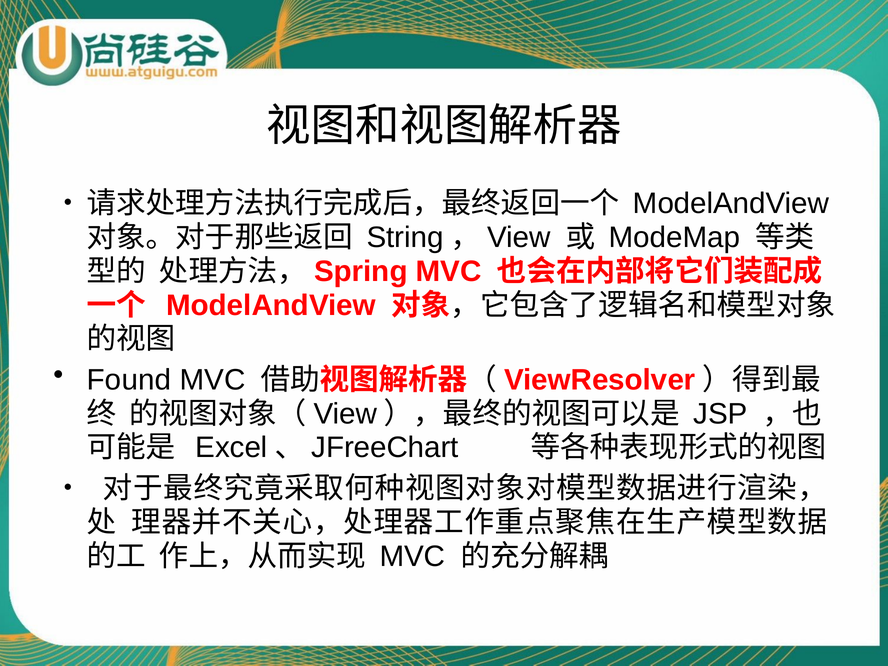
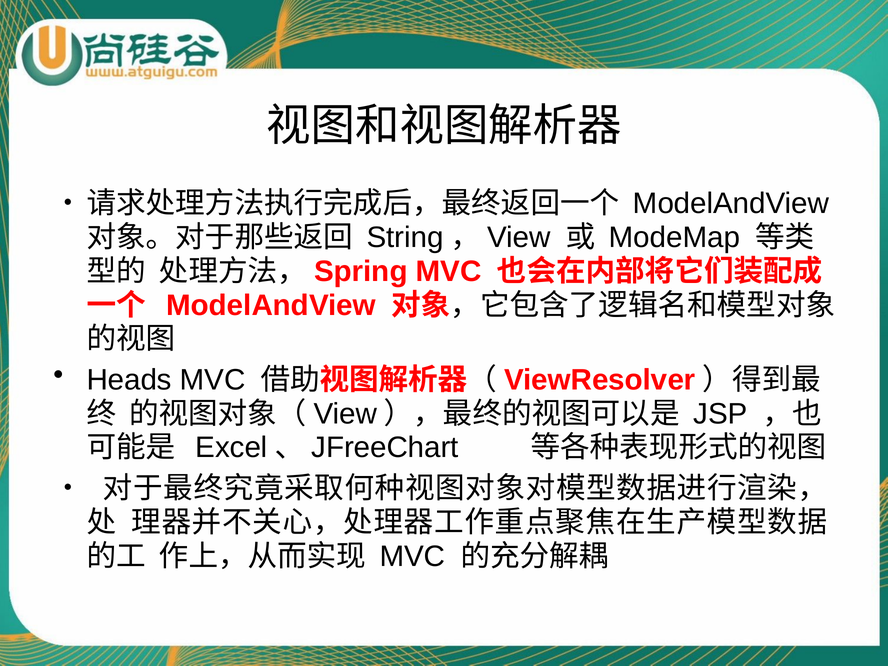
Found: Found -> Heads (129, 380)
